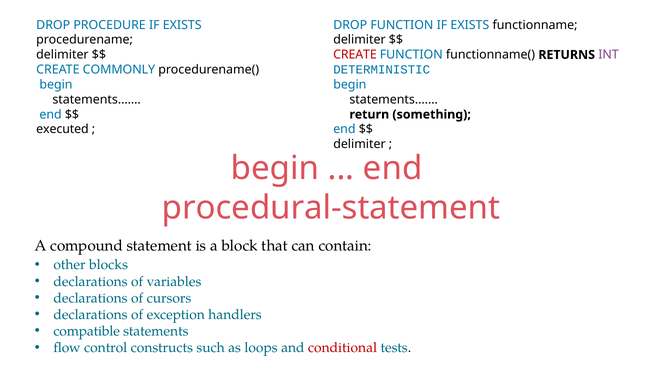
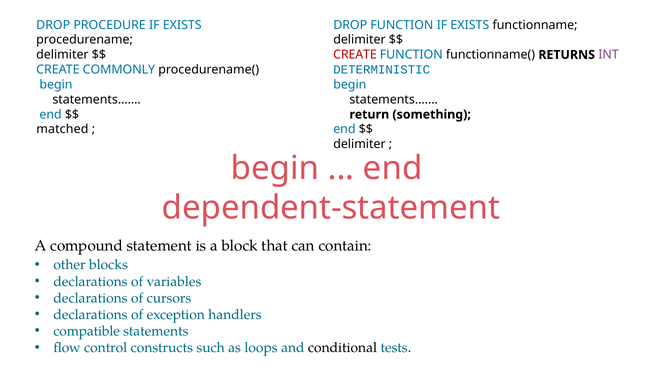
executed: executed -> matched (62, 129)
procedural-statement: procedural-statement -> dependent-statement (331, 208)
conditional colour: red -> black (343, 347)
